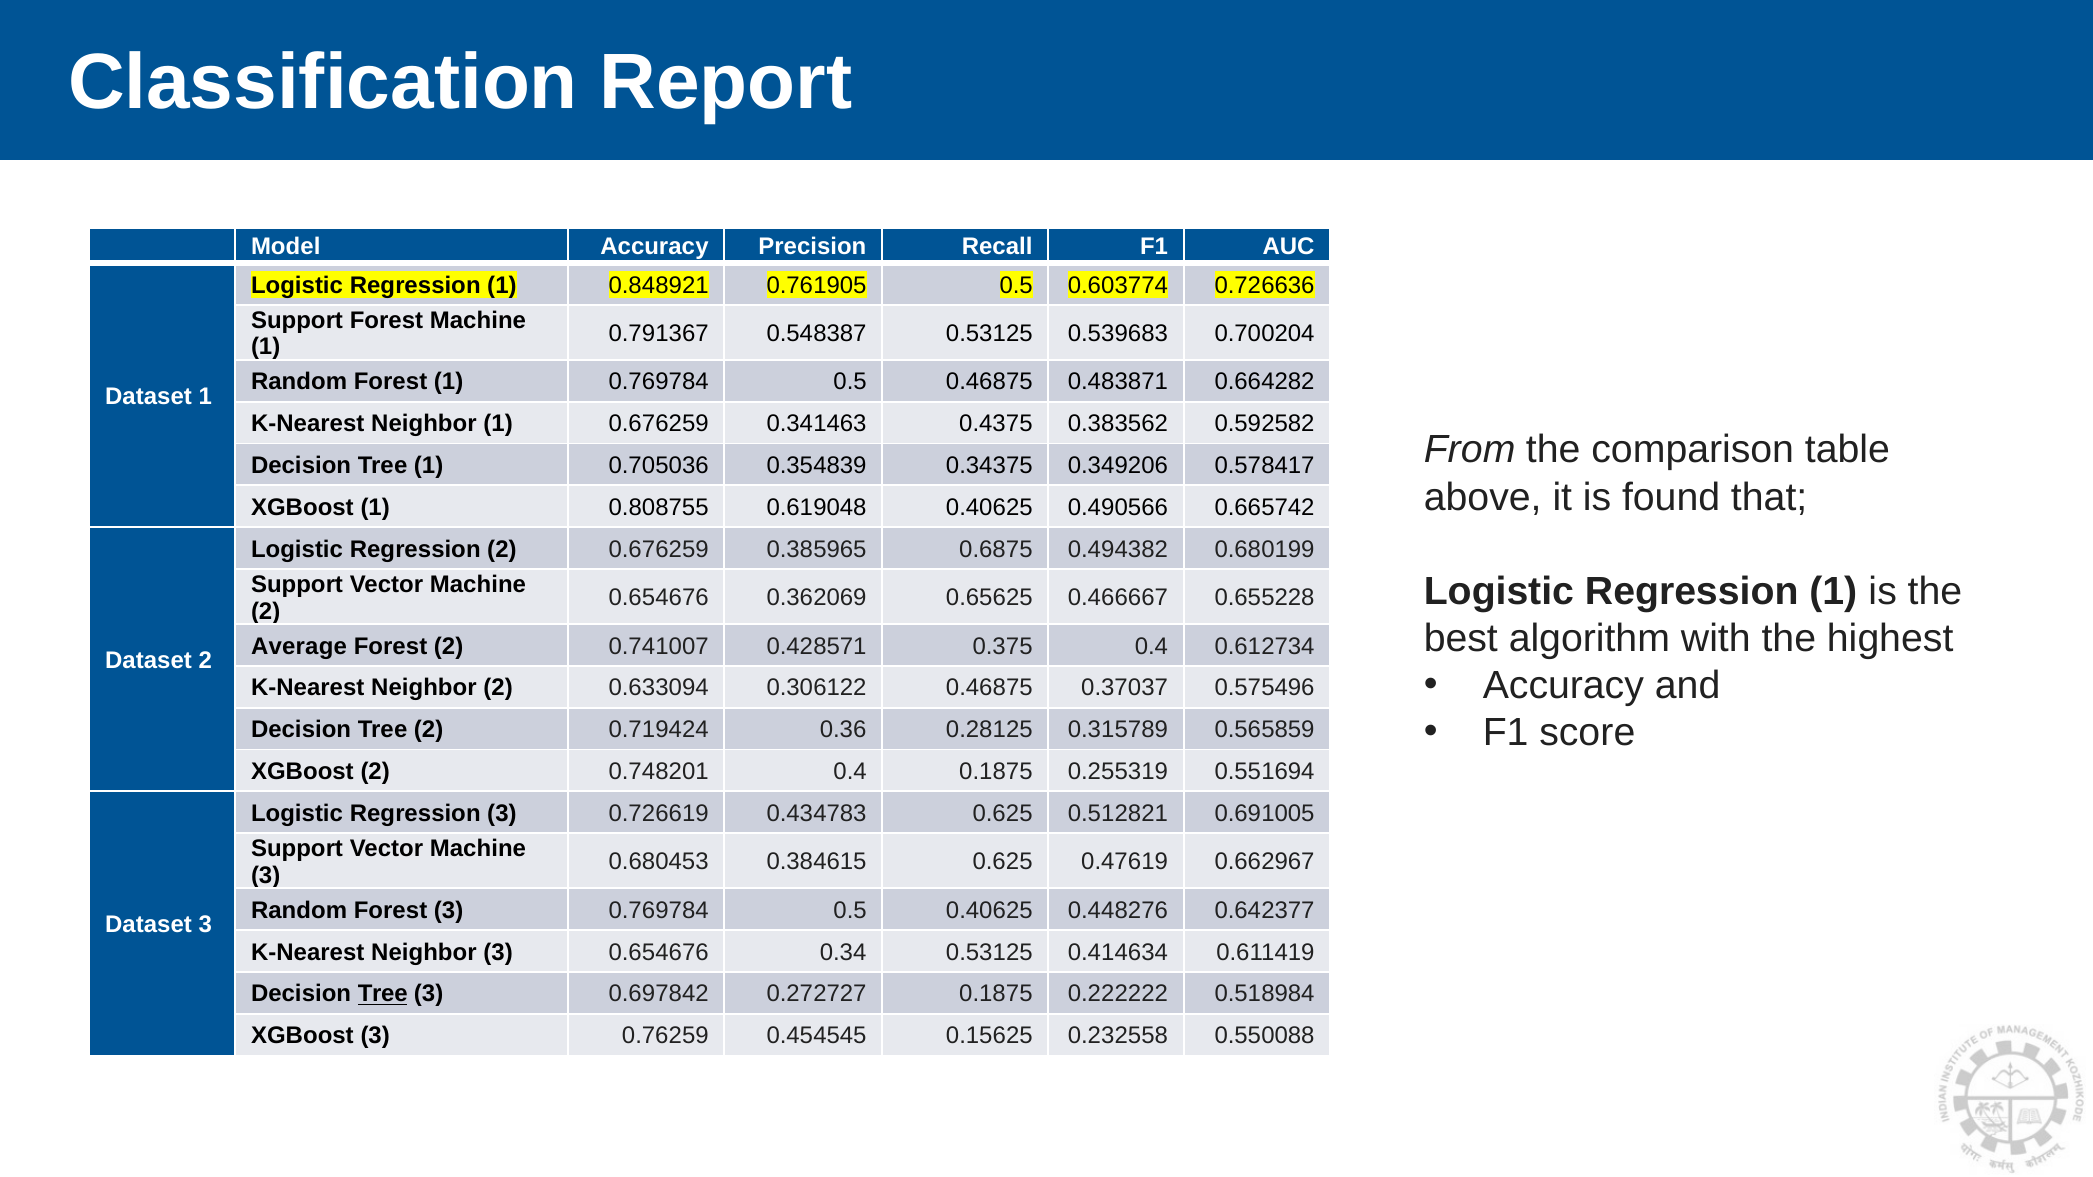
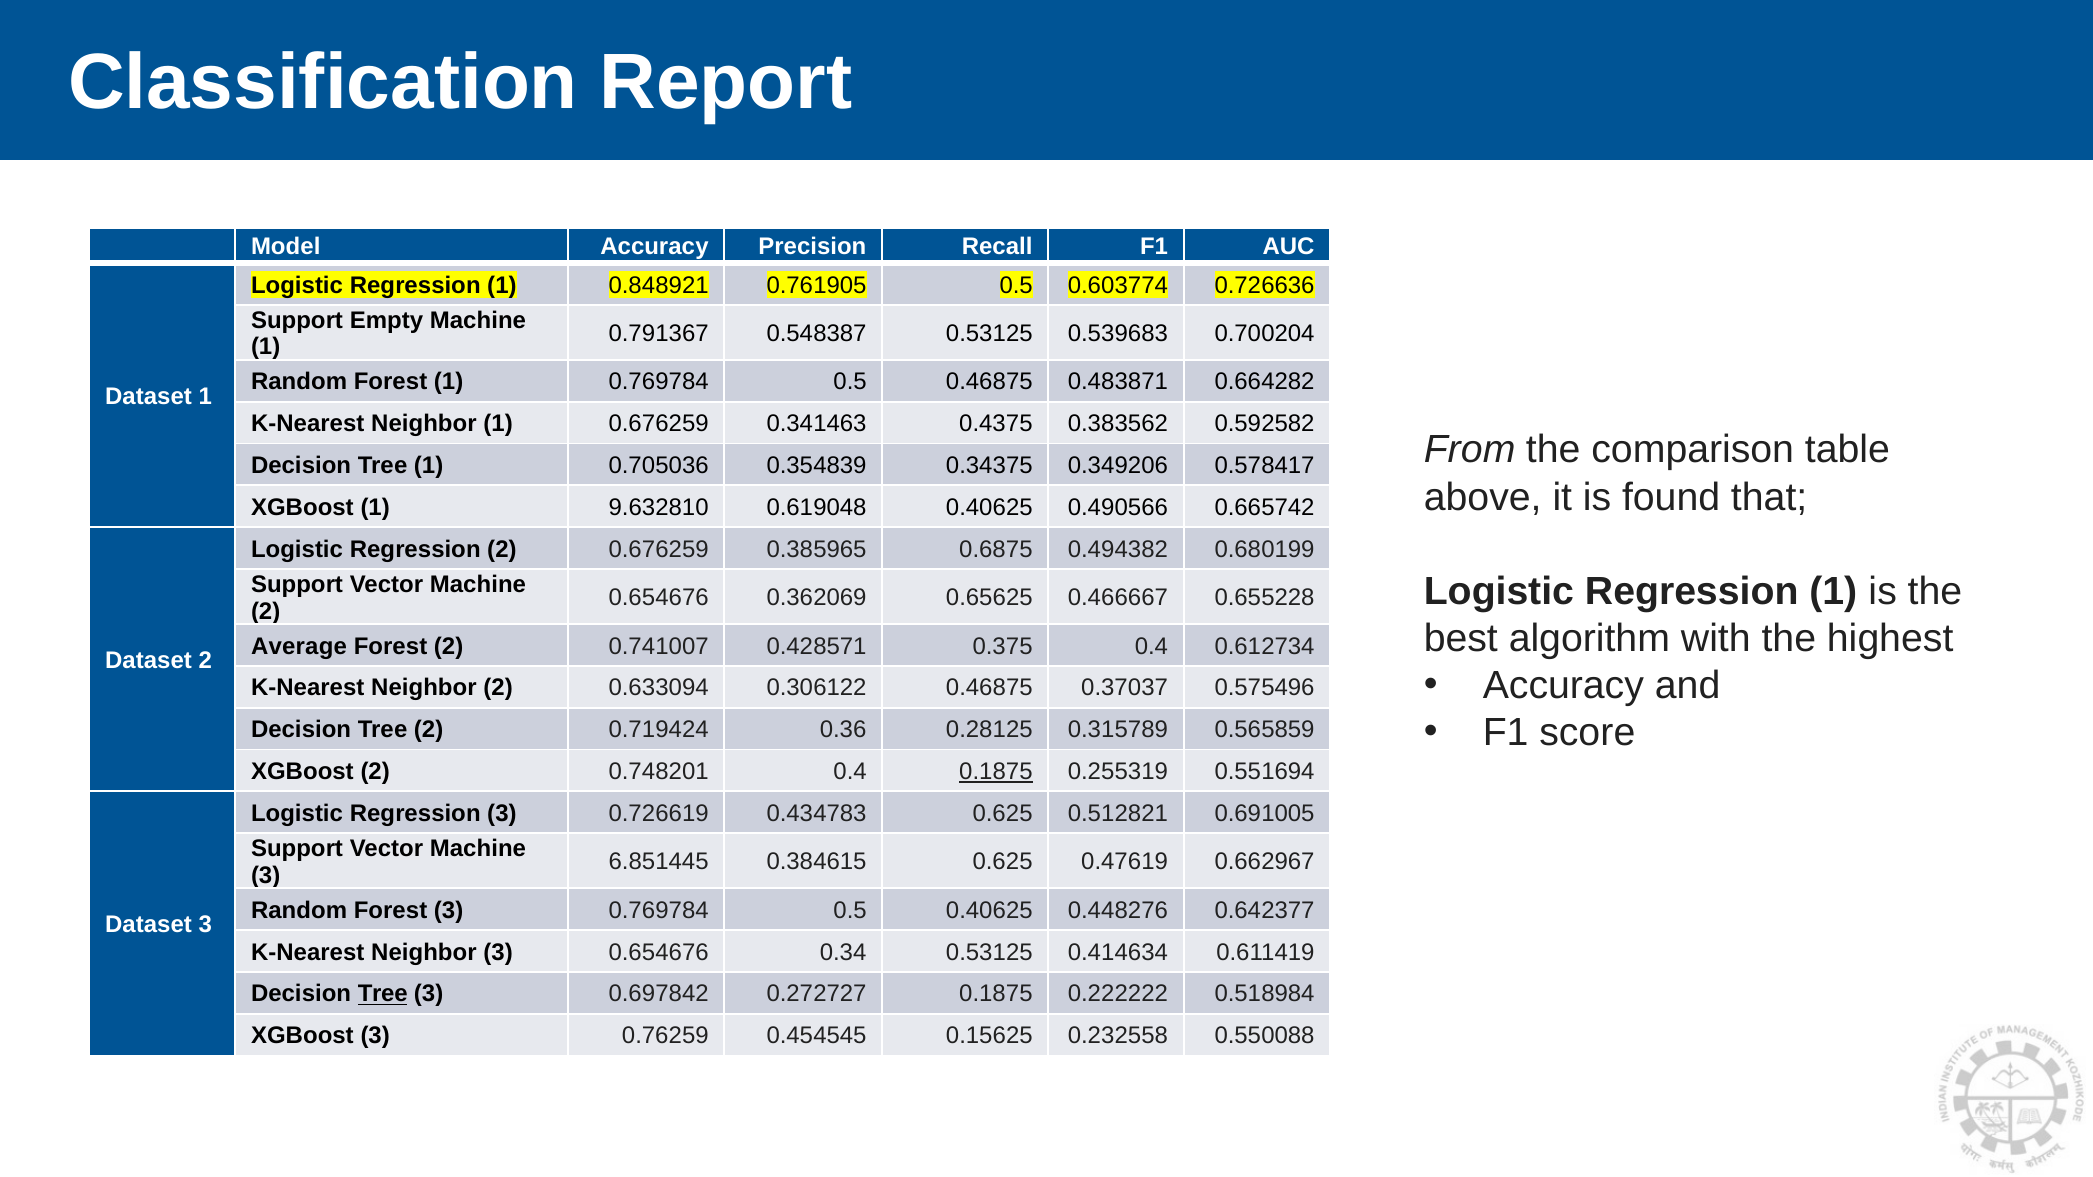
Support Forest: Forest -> Empty (386, 320)
0.808755: 0.808755 -> 9.632810 (659, 508)
0.1875 underline: none -> present (996, 772)
0.680453: 0.680453 -> 6.851445 (659, 862)
